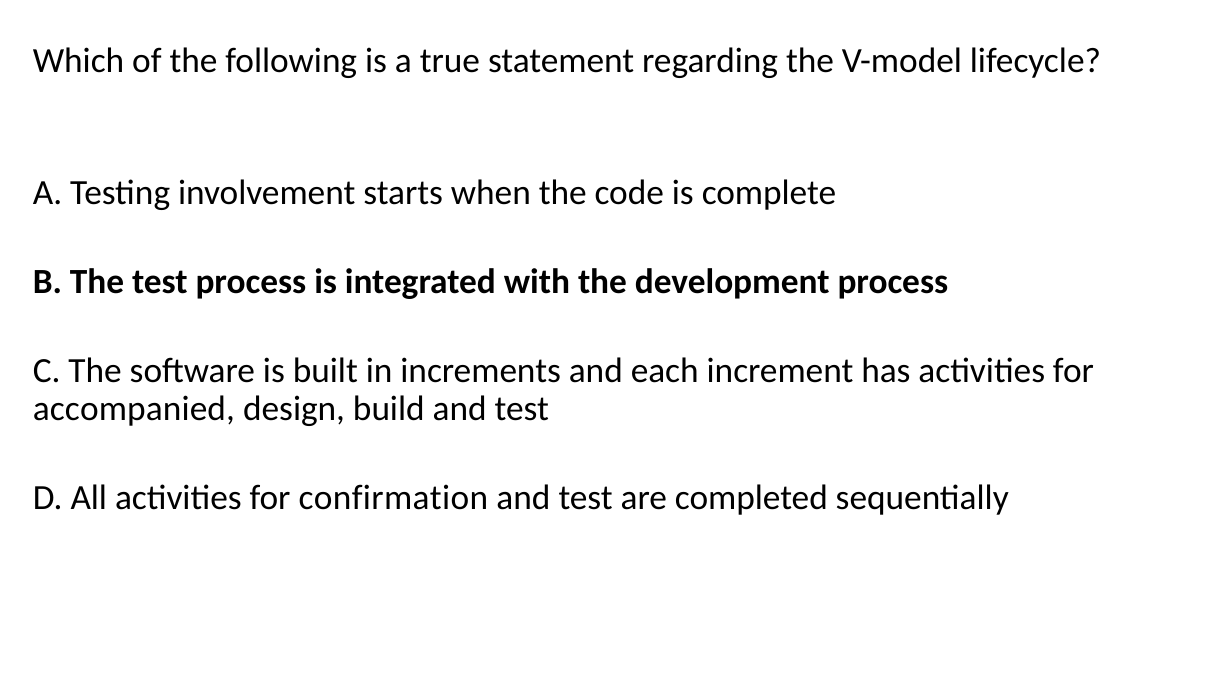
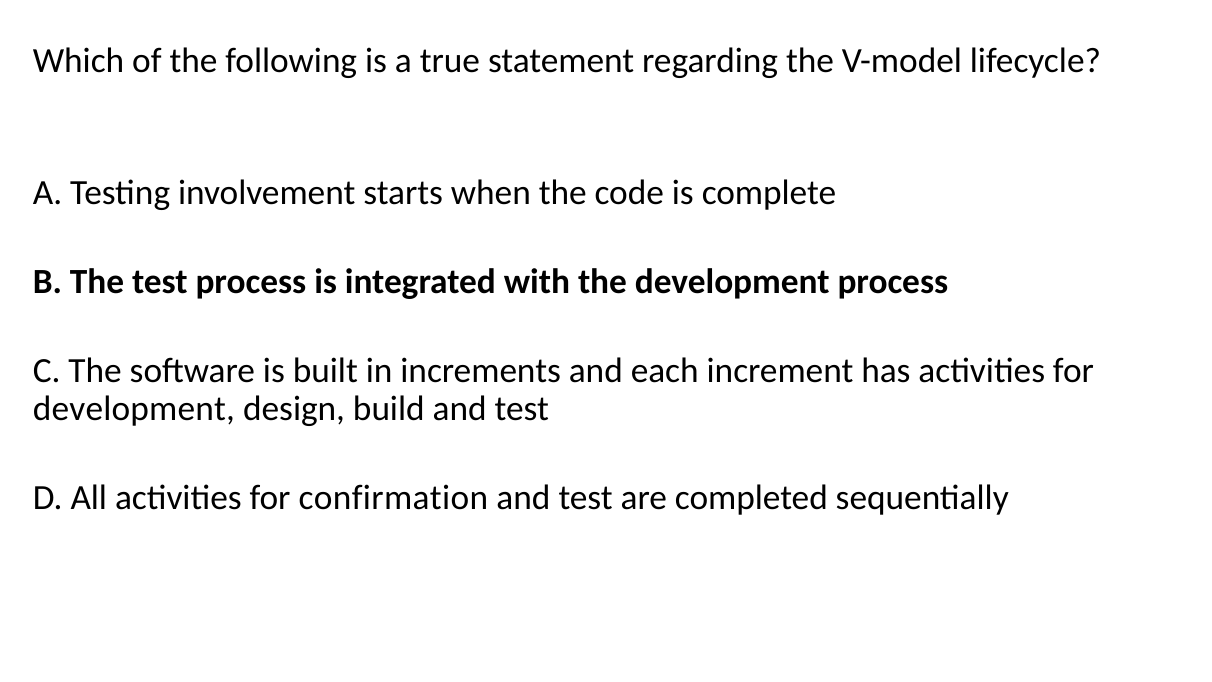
accompanied: accompanied -> development (134, 409)
